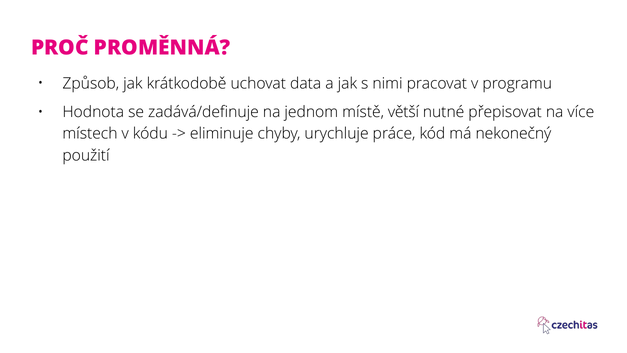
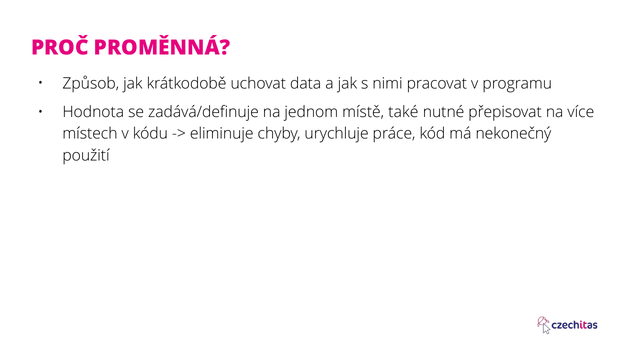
větší: větší -> také (403, 112)
